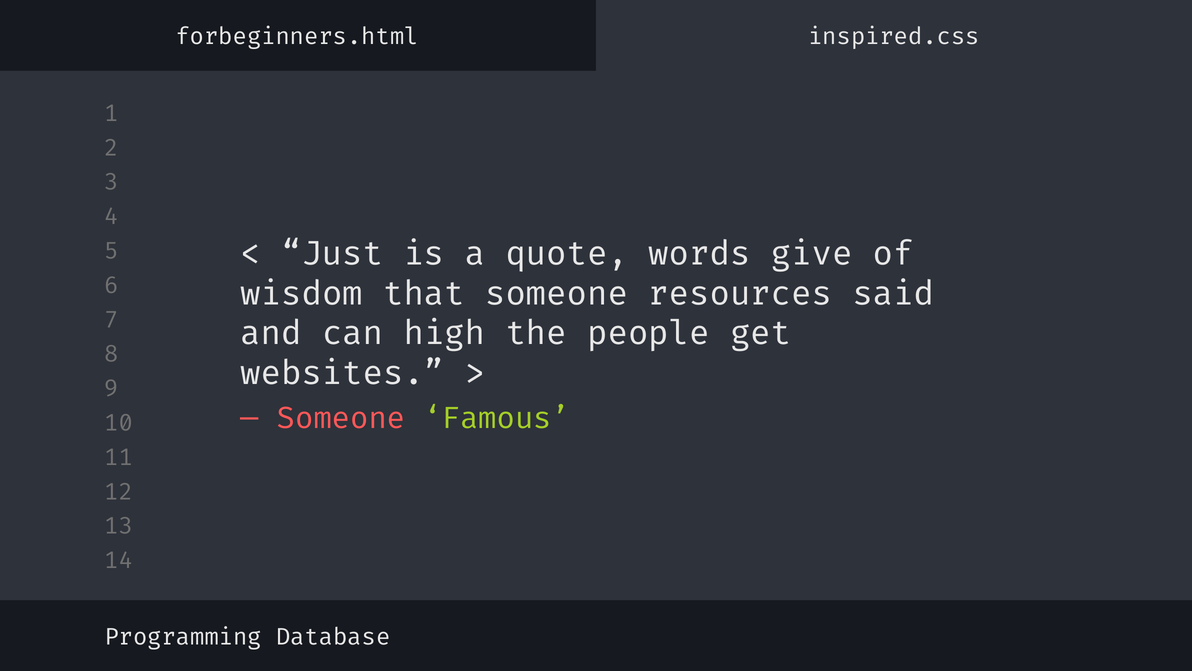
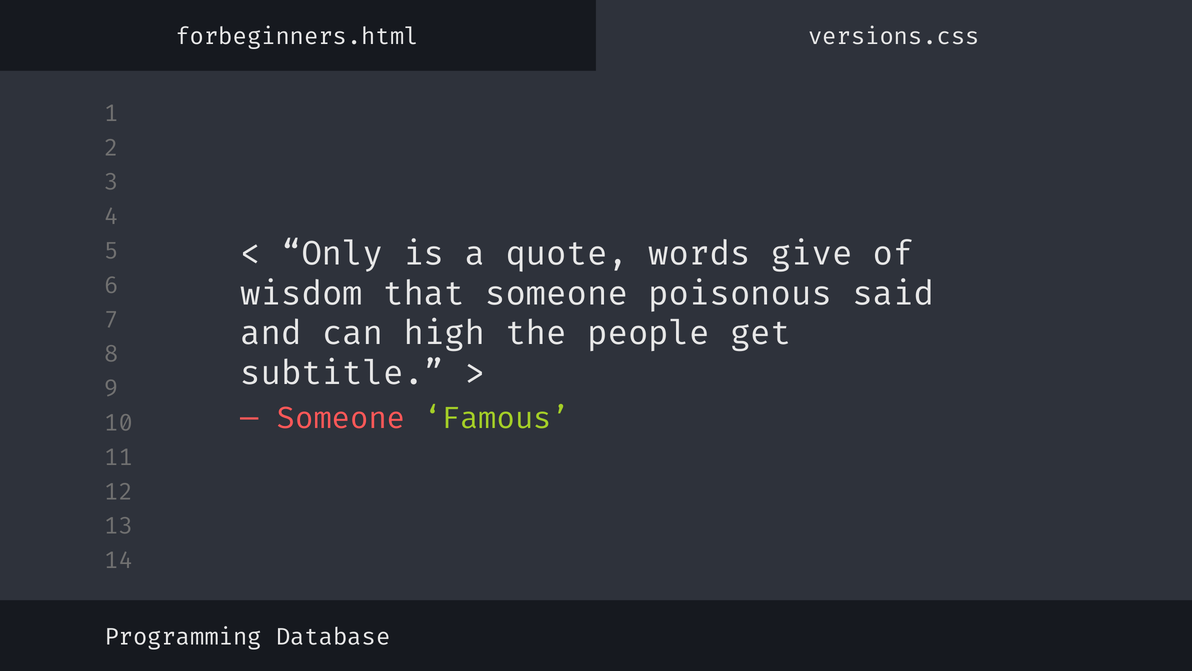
inspired.css: inspired.css -> versions.css (894, 37)
Just: Just -> Only (332, 254)
resources: resources -> poisonous (740, 293)
websites: websites -> subtitle (342, 373)
